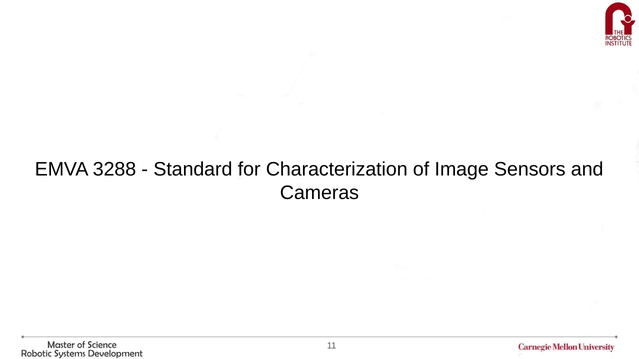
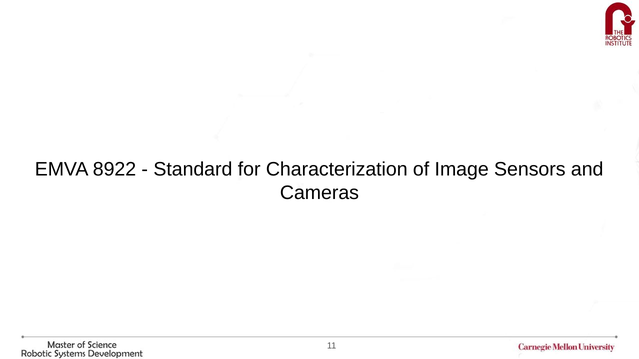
3288: 3288 -> 8922 (114, 170)
